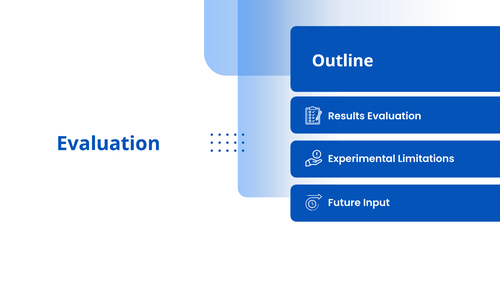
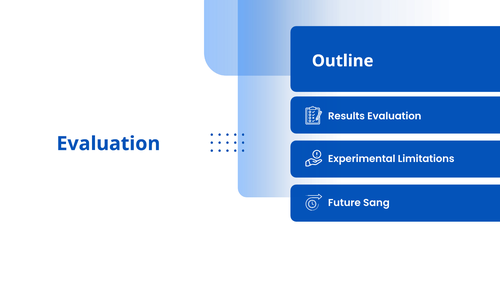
Input: Input -> Sang (376, 203)
